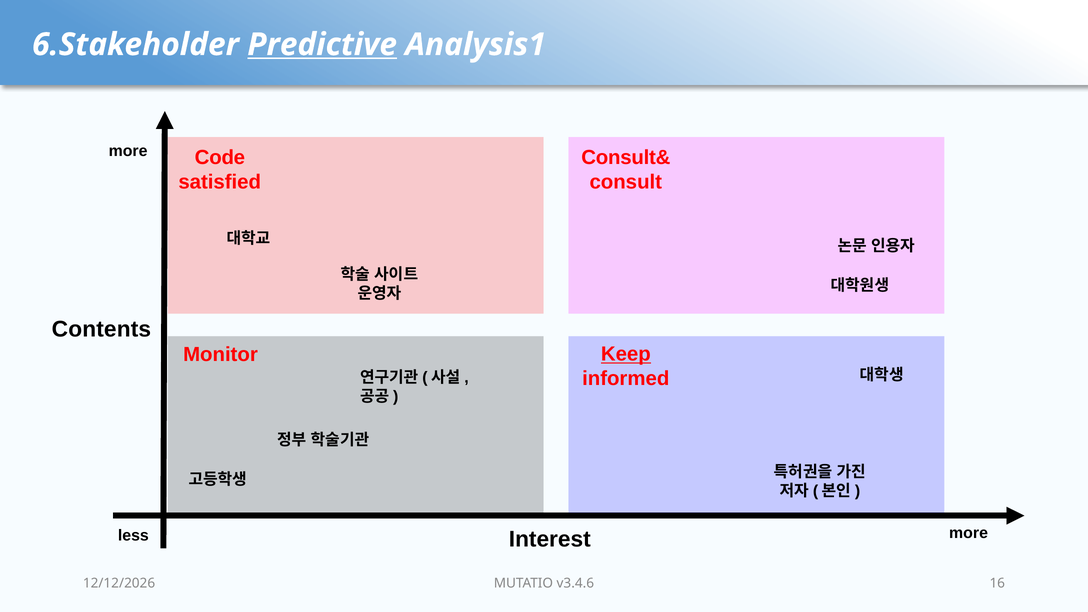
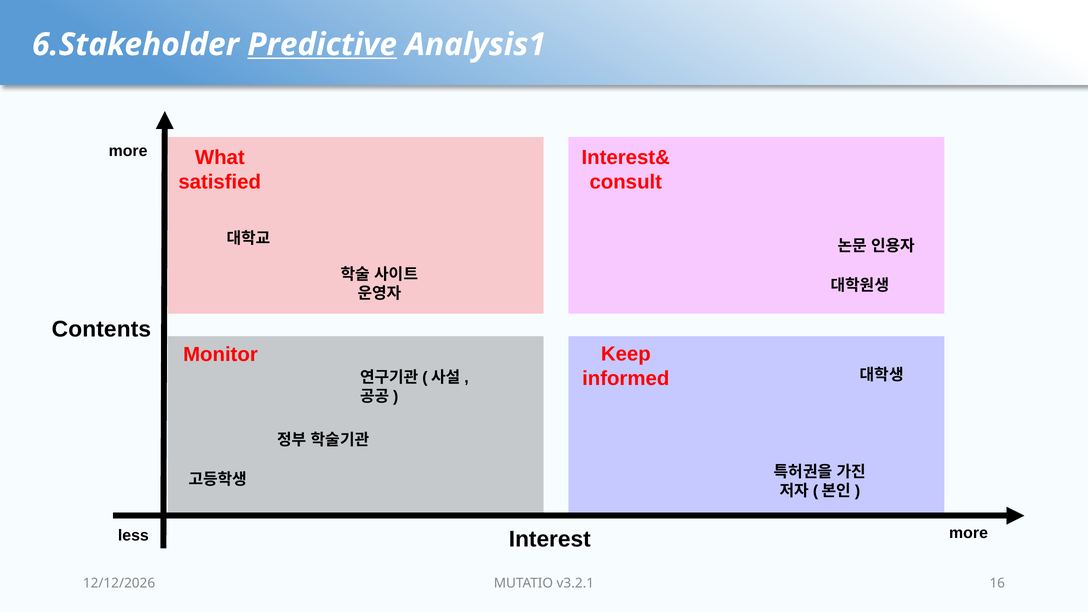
Code: Code -> What (220, 158)
Consult&: Consult& -> Interest& (626, 158)
Keep underline: present -> none (626, 354)
v3.4.6: v3.4.6 -> v3.2.1 (575, 583)
